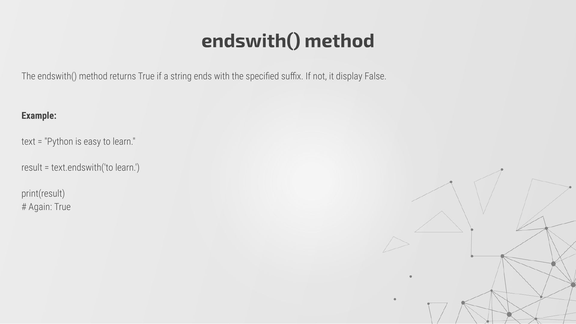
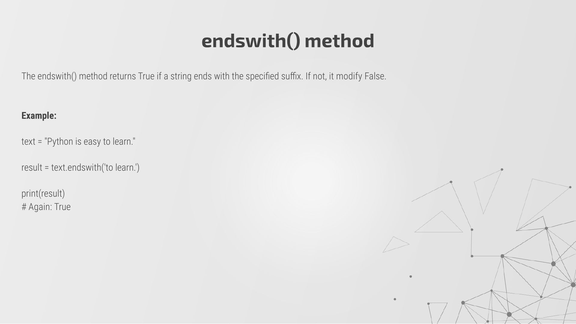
display: display -> modify (349, 76)
